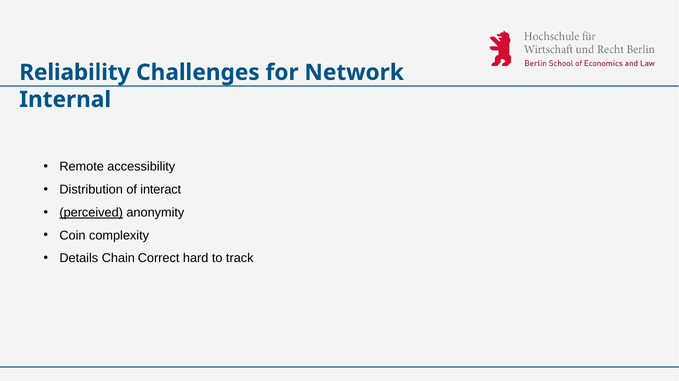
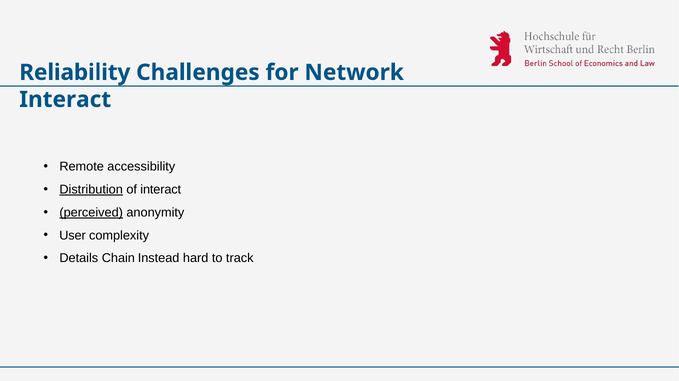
Internal: Internal -> Interact (65, 100)
Distribution underline: none -> present (91, 190)
Coin: Coin -> User (73, 236)
Correct: Correct -> Instead (159, 259)
